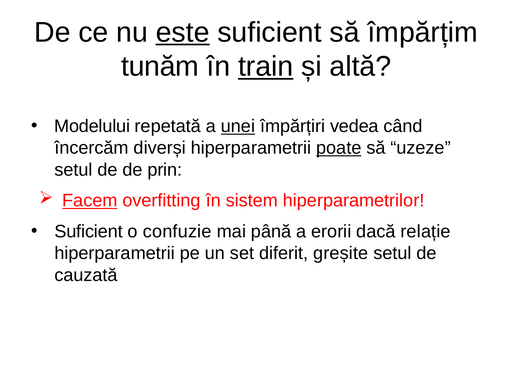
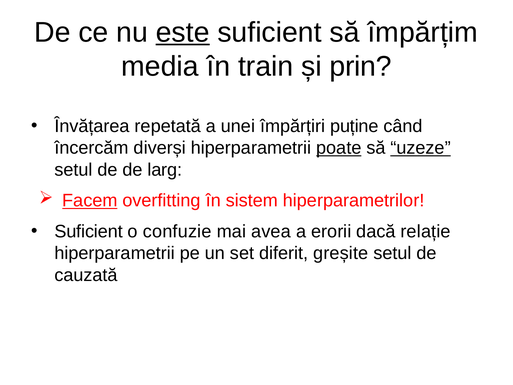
tunăm: tunăm -> media (160, 66)
train underline: present -> none (266, 66)
altă: altă -> prin (361, 66)
Modelului: Modelului -> Învățarea (92, 126)
unei underline: present -> none (238, 126)
vedea: vedea -> puține (354, 126)
uzeze underline: none -> present (421, 148)
prin: prin -> larg (165, 170)
până: până -> avea (271, 231)
